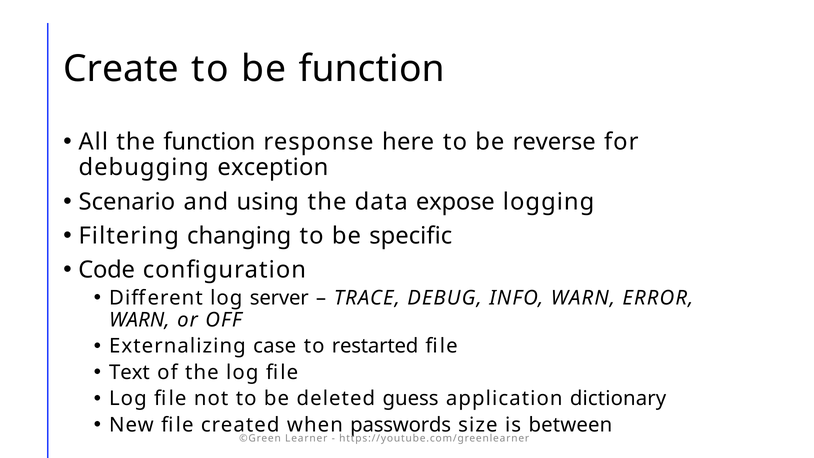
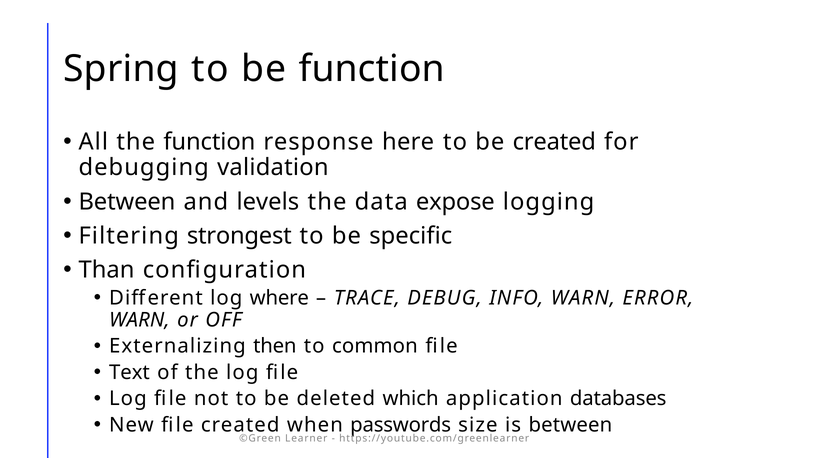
Create: Create -> Spring (121, 69)
be reverse: reverse -> created (554, 142)
exception: exception -> validation (273, 168)
Scenario: Scenario -> Between (127, 202)
using: using -> levels (268, 202)
changing: changing -> strongest (239, 236)
Code: Code -> Than (107, 270)
server: server -> where (279, 298)
case: case -> then (275, 346)
restarted: restarted -> common (375, 346)
guess: guess -> which (411, 399)
dictionary: dictionary -> databases (618, 399)
